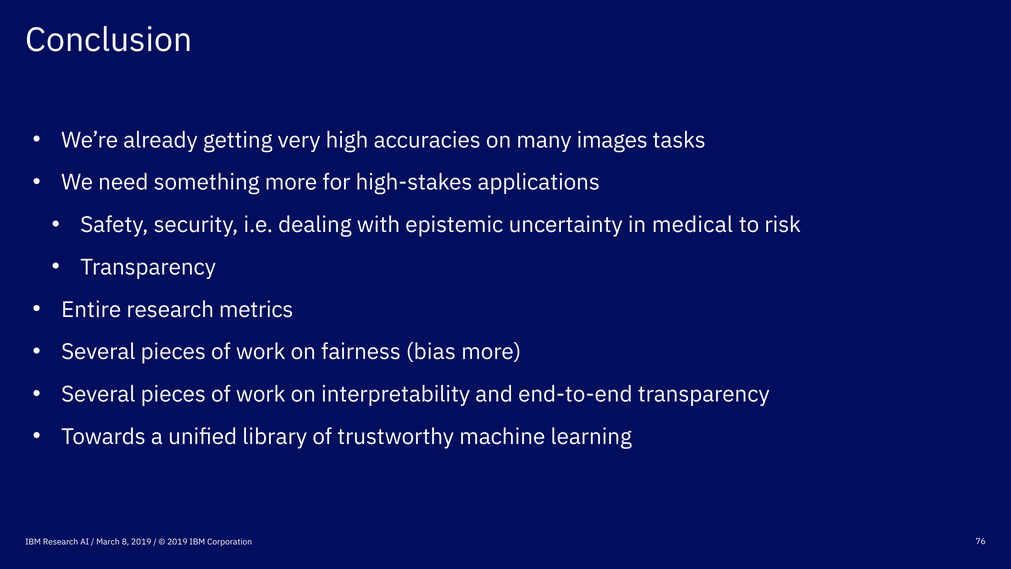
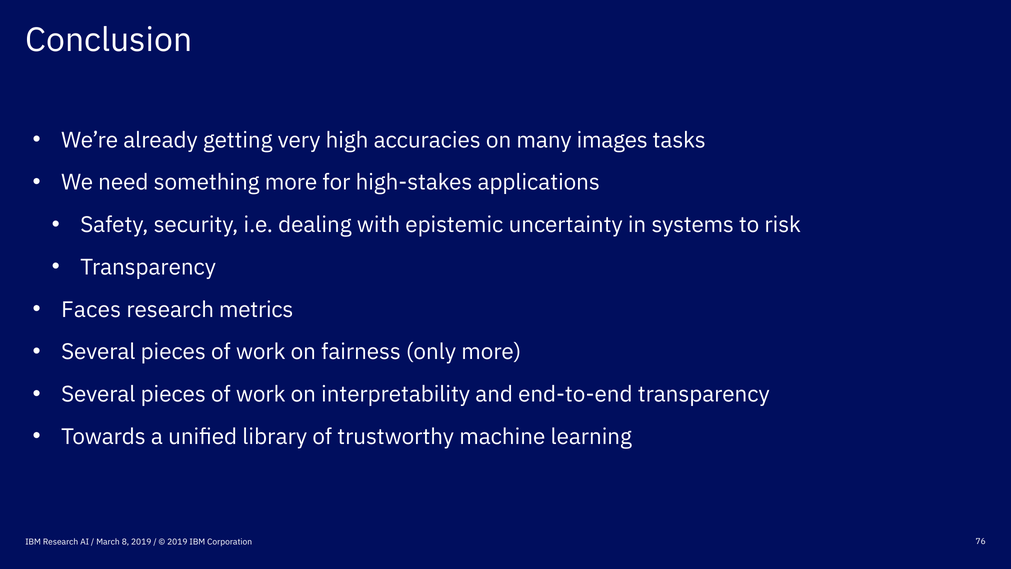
medical: medical -> systems (693, 225)
Entire: Entire -> Faces (91, 310)
bias: bias -> only (431, 352)
